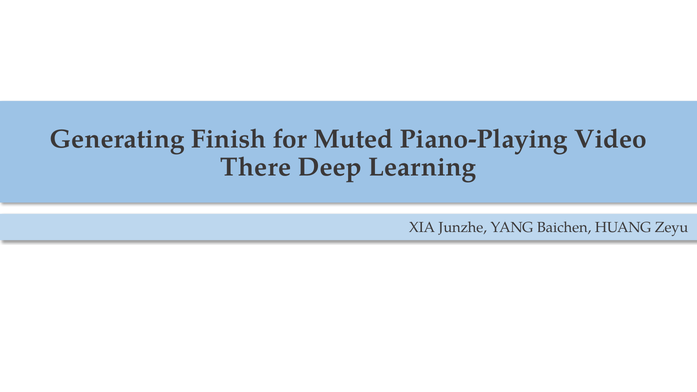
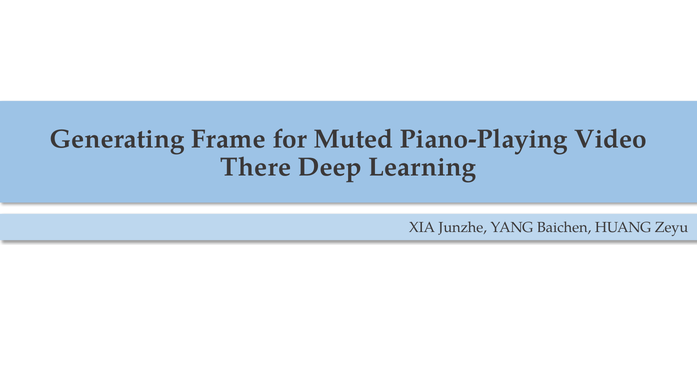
Finish: Finish -> Frame (229, 139)
